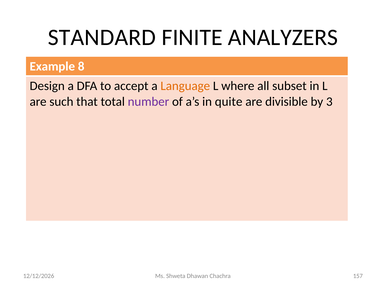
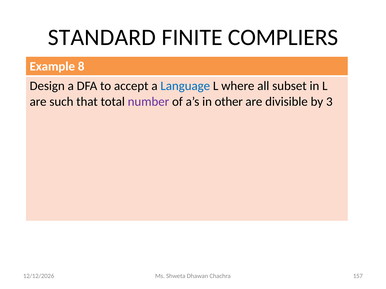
ANALYZERS: ANALYZERS -> COMPLIERS (283, 37)
Language colour: orange -> blue (185, 86)
quite: quite -> other (229, 102)
